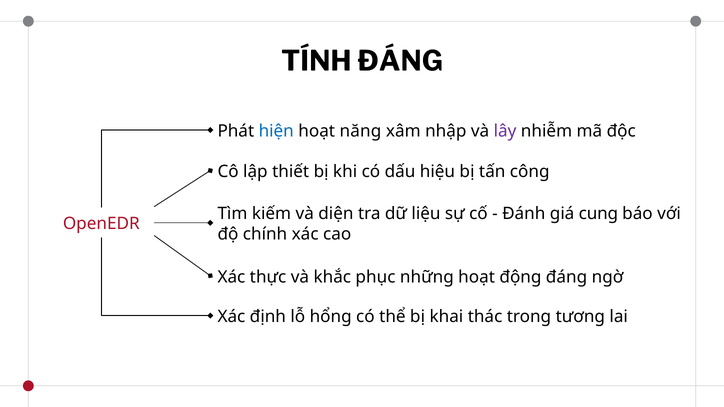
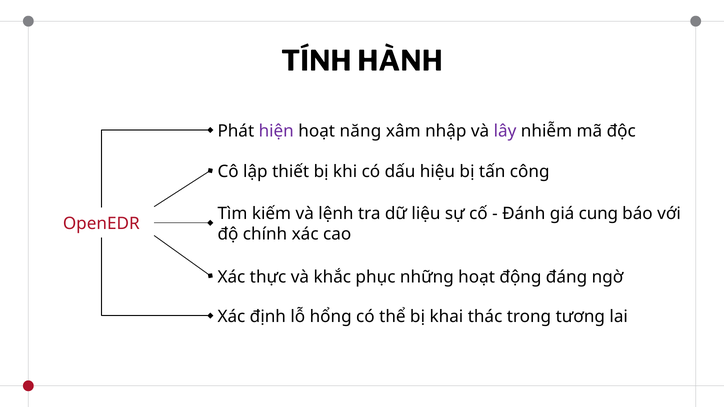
TÍNH ĐÁNG: ĐÁNG -> HÀNH (400, 61)
hiện colour: blue -> purple (276, 131)
diện: diện -> lệnh (336, 214)
